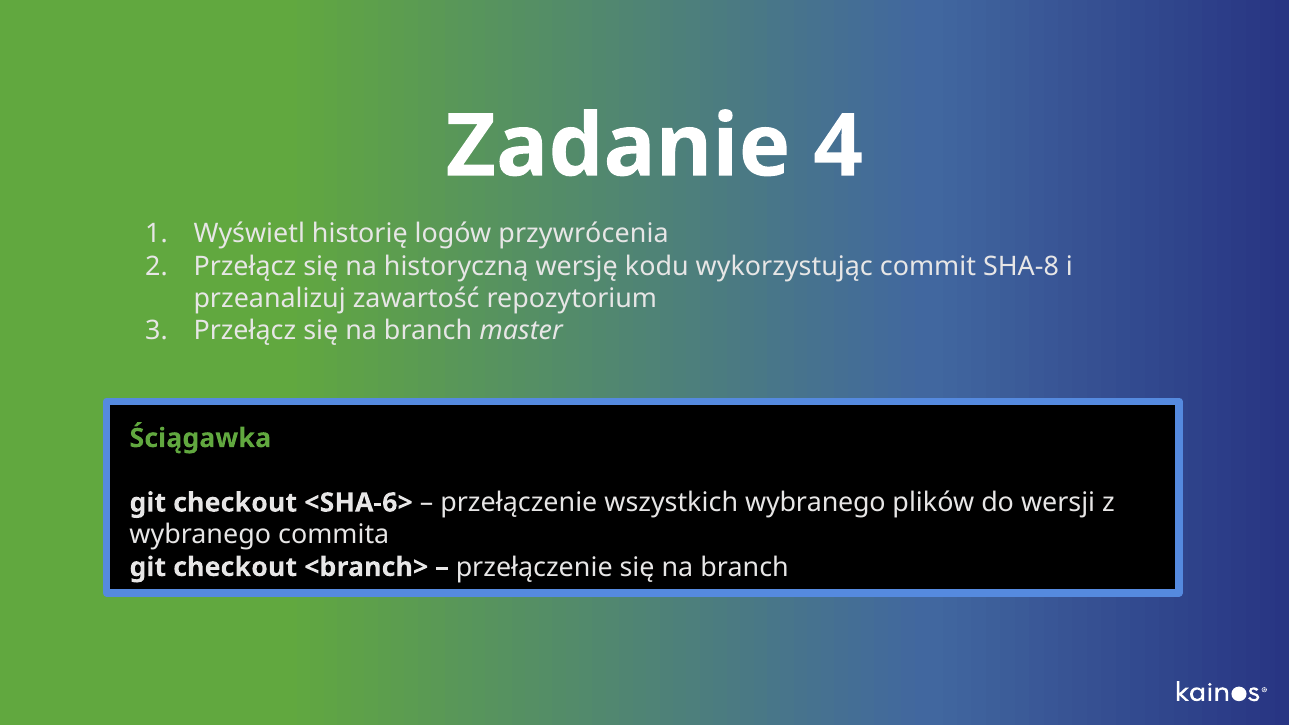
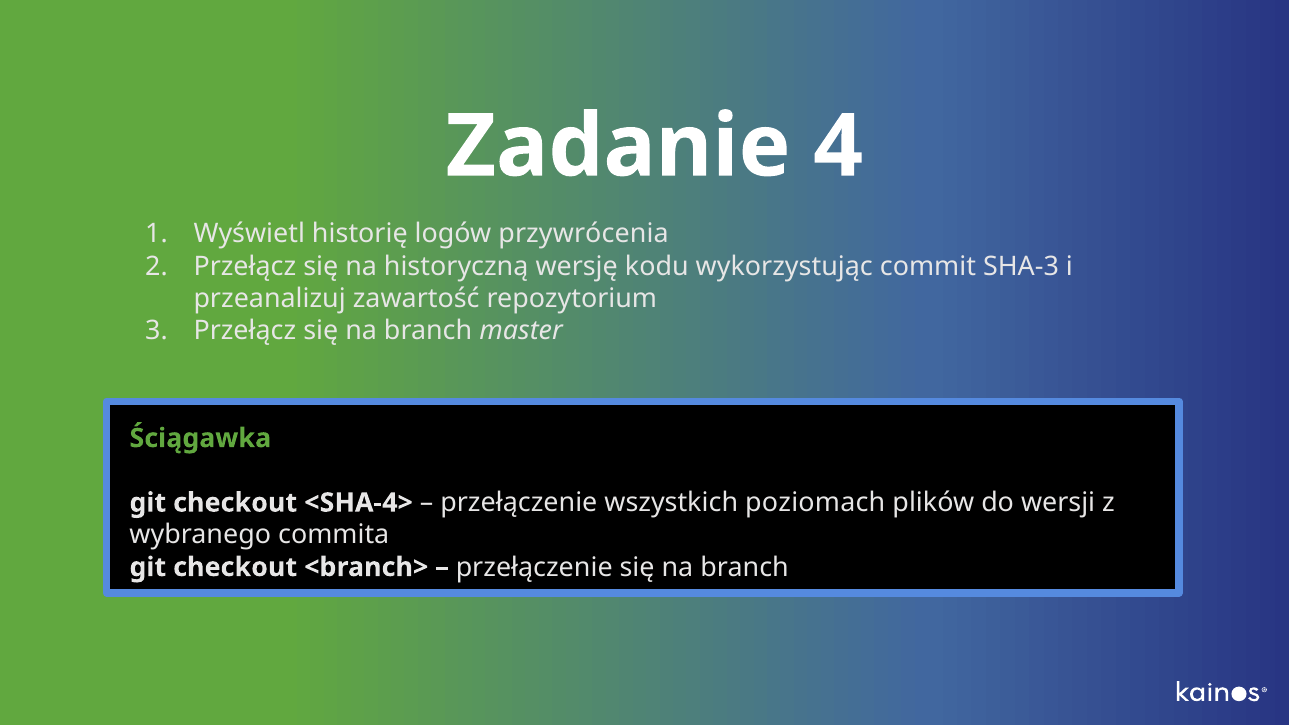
SHA-8: SHA-8 -> SHA-3 (1021, 266)
<SHA-6>: <SHA-6> -> <SHA-4> (359, 503)
wszystkich wybranego: wybranego -> poziomach (815, 503)
